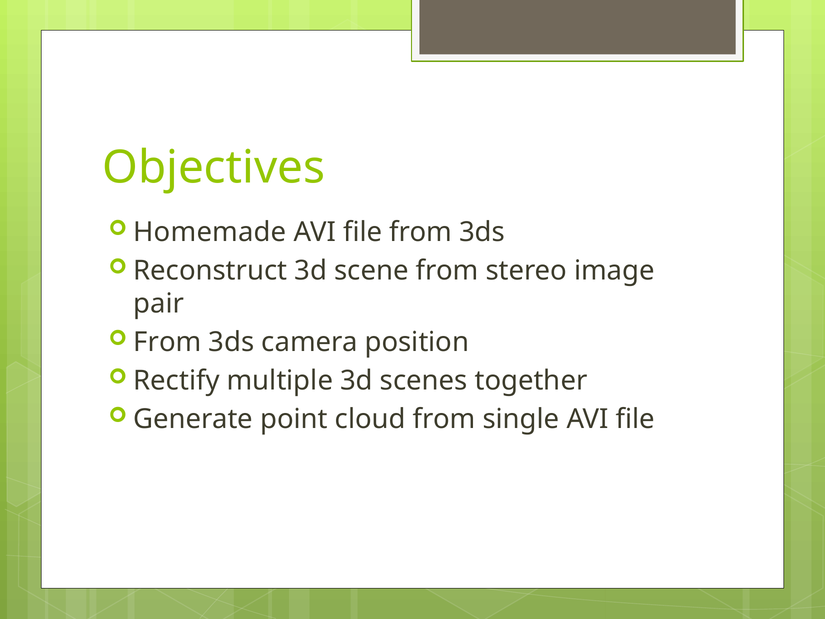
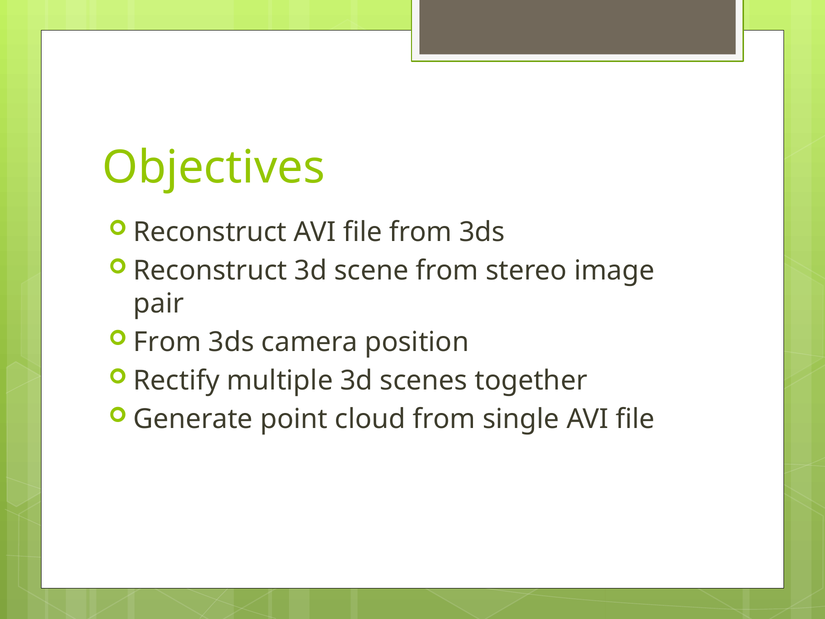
Homemade: Homemade -> Reconstruct (210, 232)
